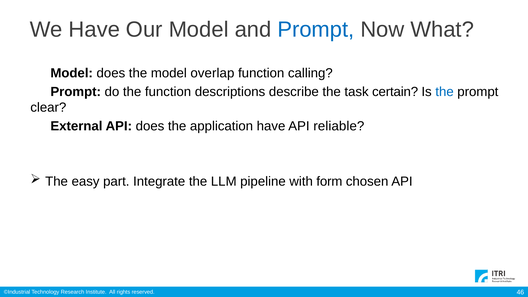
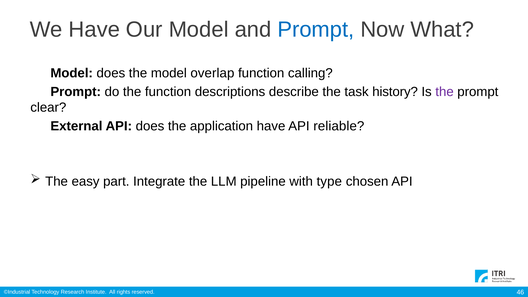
certain: certain -> history (395, 92)
the colour: blue -> purple (445, 92)
form: form -> type (329, 181)
